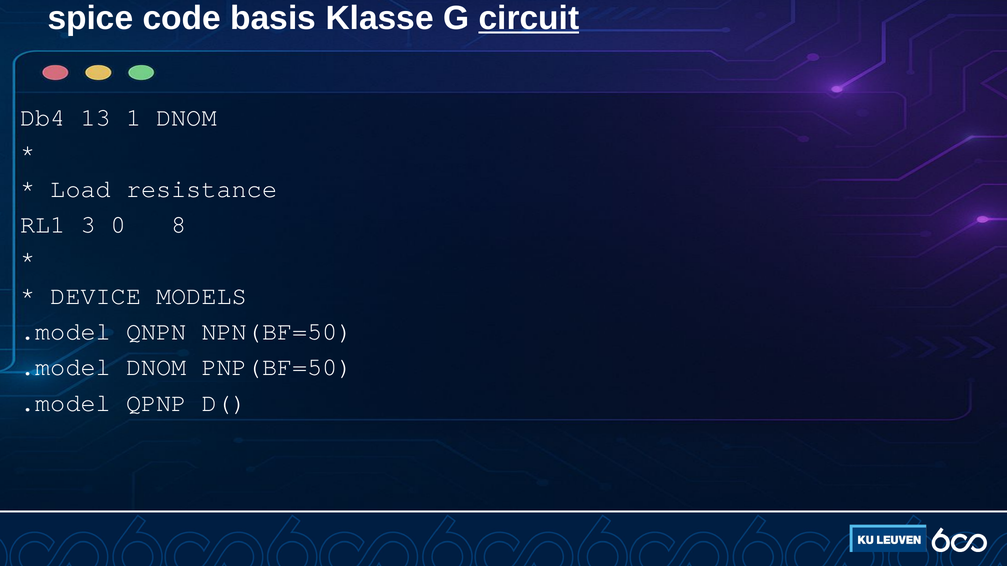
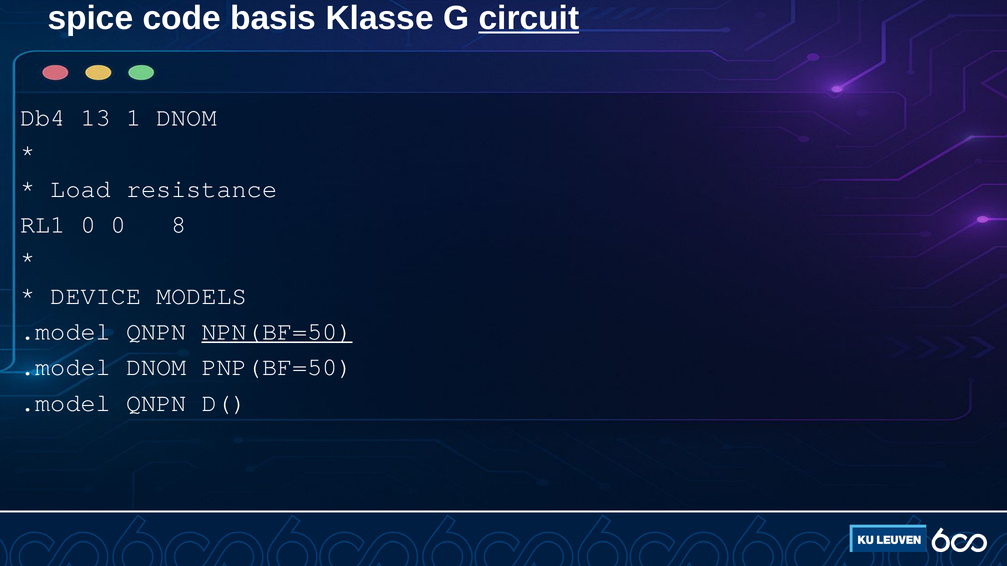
RL1 3: 3 -> 0 (88, 225)
NPN(BF=50 underline: none -> present (277, 332)
QPNP: QPNP -> QNPN (156, 403)
